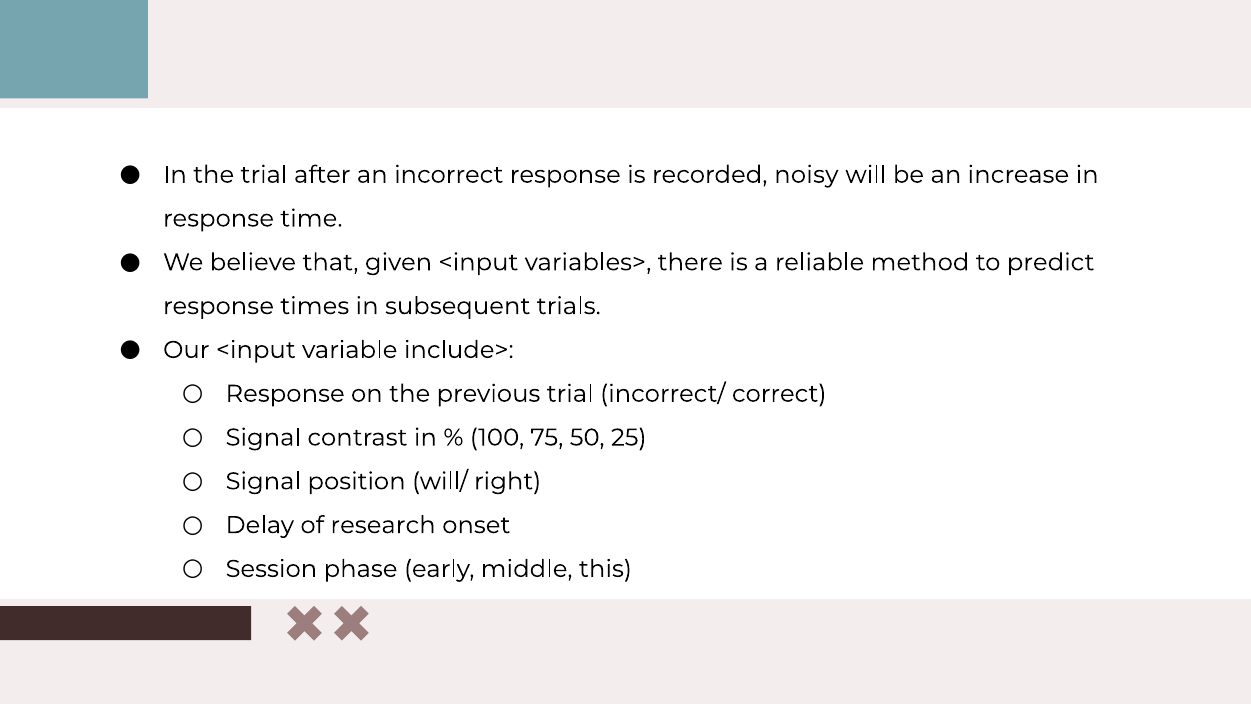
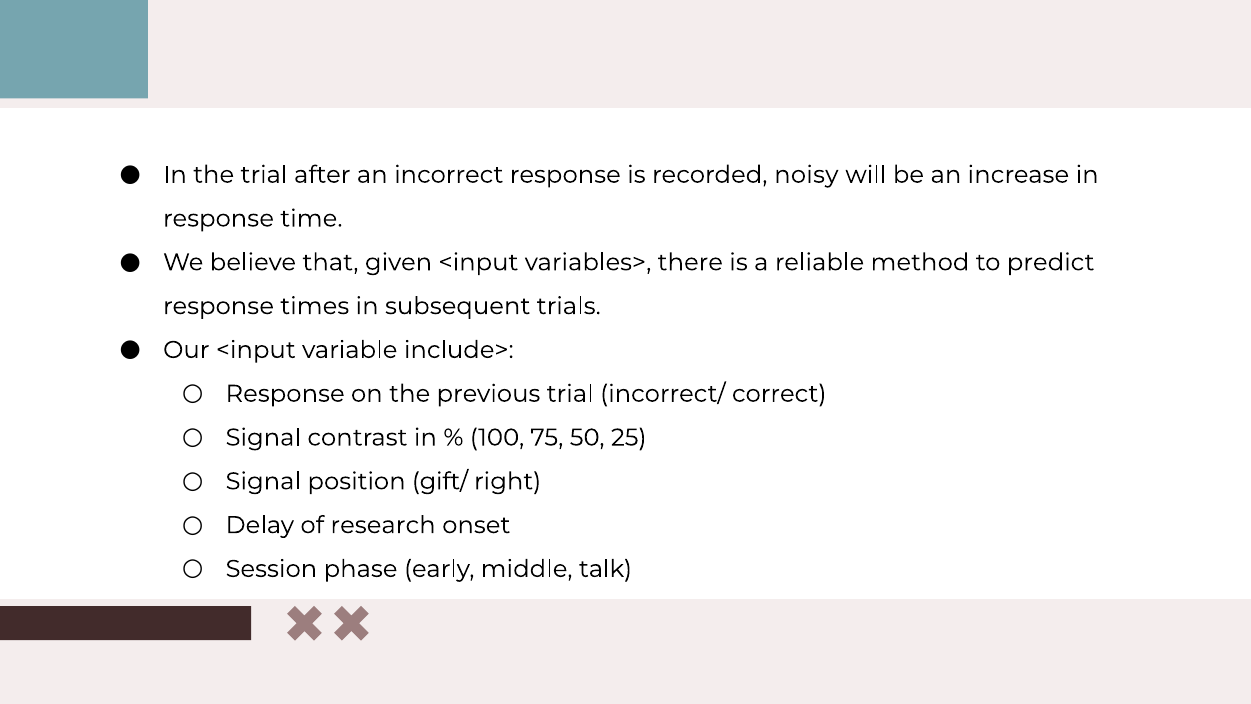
will/: will/ -> gift/ (440, 481)
this: this -> talk (606, 569)
